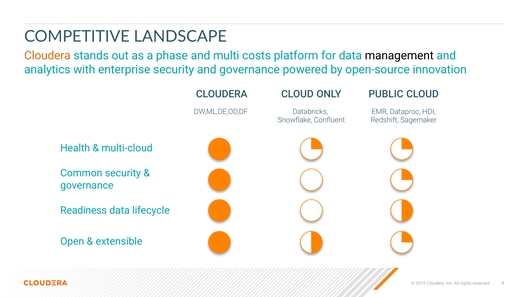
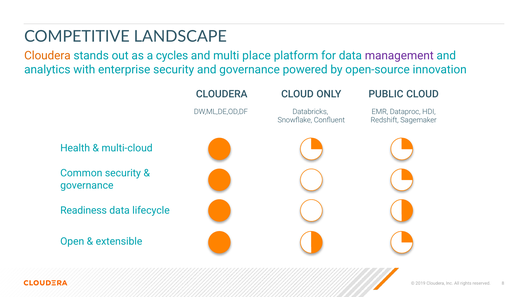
phase: phase -> cycles (172, 56)
costs: costs -> place (257, 56)
management colour: black -> purple (399, 56)
